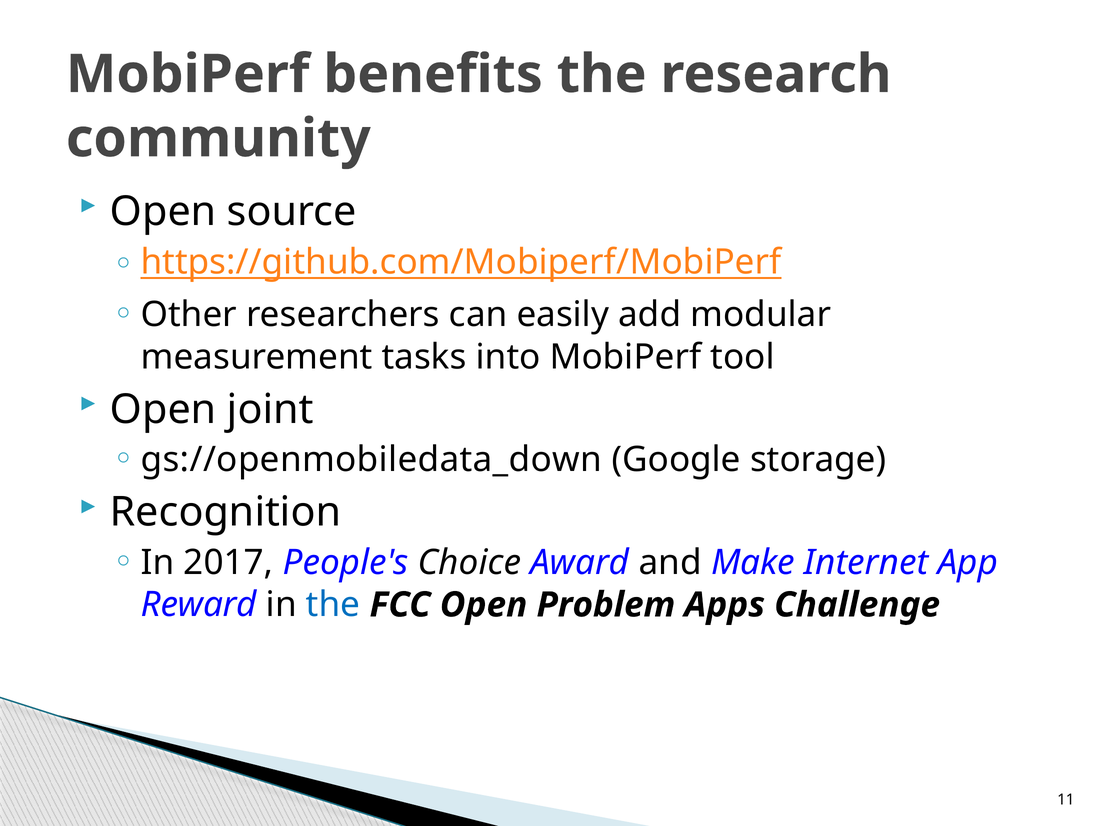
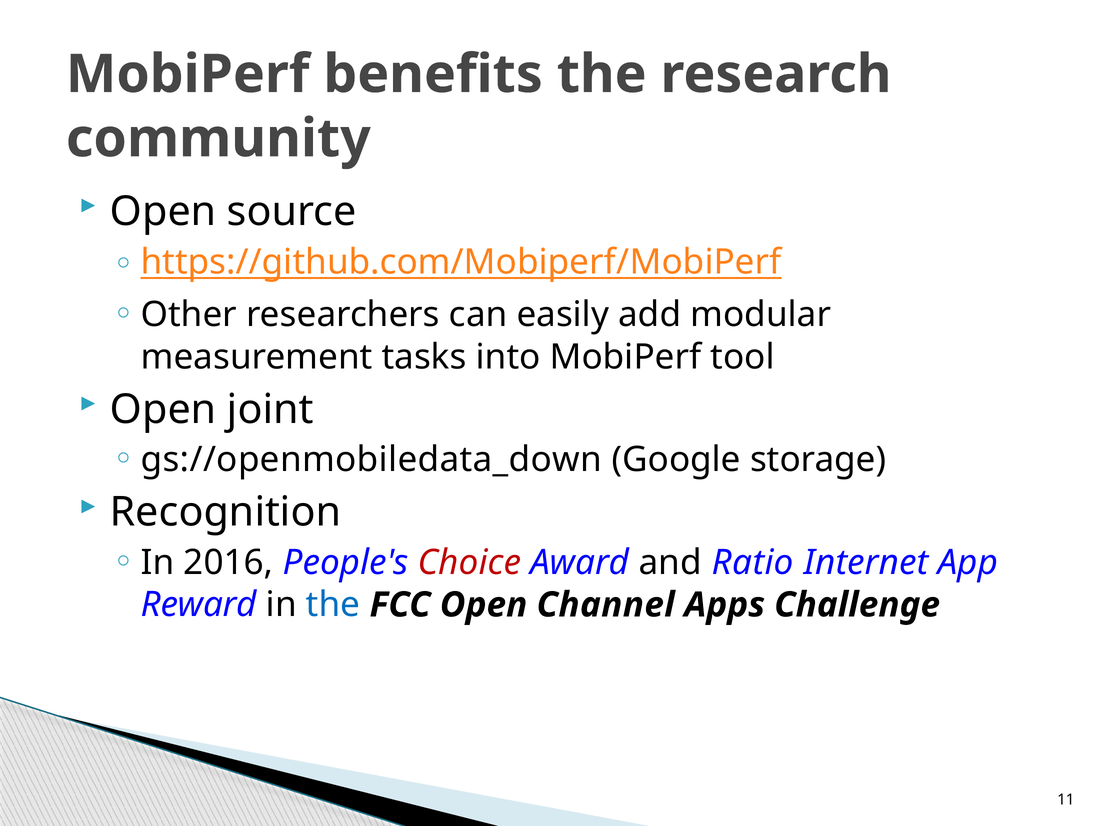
2017: 2017 -> 2016 (228, 563)
Choice colour: black -> red (469, 563)
Make: Make -> Ratio (753, 563)
Problem: Problem -> Channel (606, 605)
